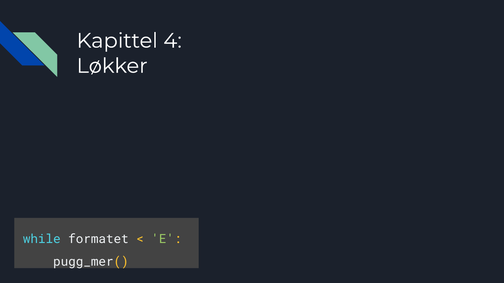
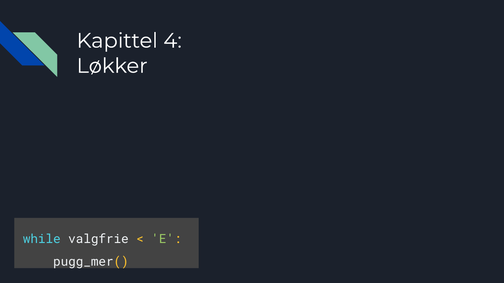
formatet: formatet -> valgfrie (98, 239)
